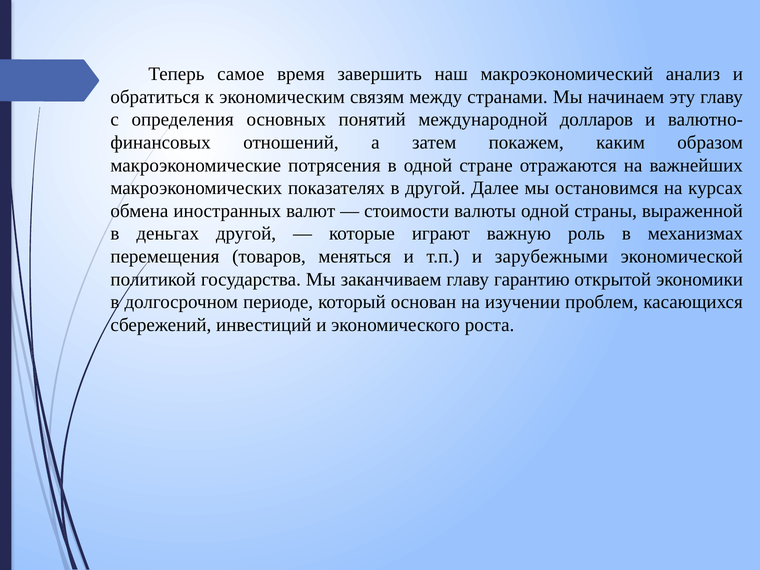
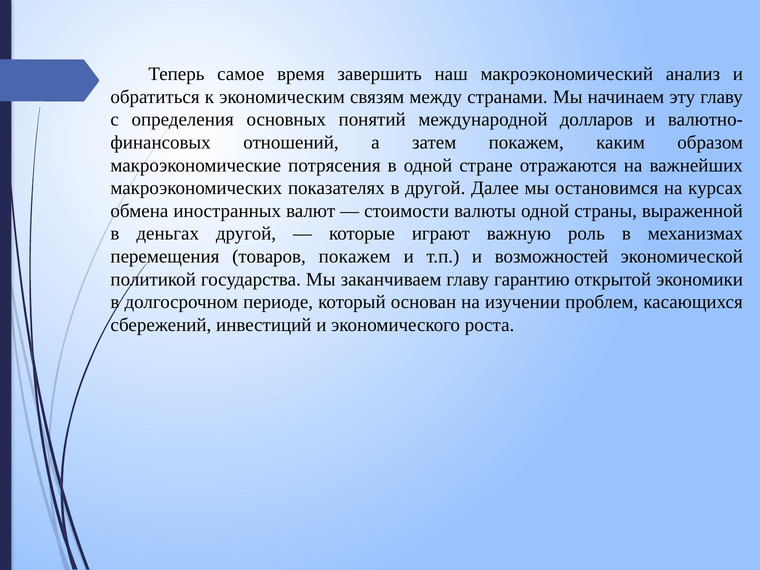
товаров меняться: меняться -> покажем (355, 256)
зарубежными: зарубежными -> возможностей (552, 256)
